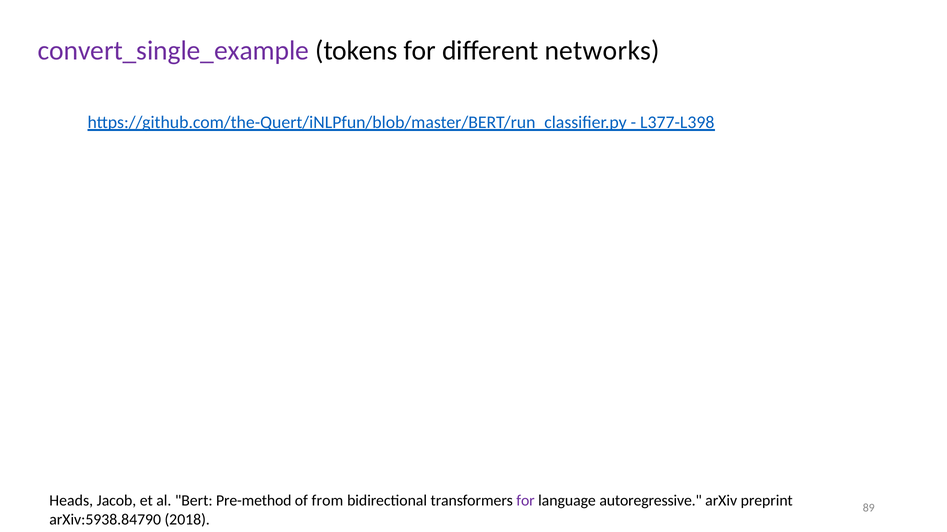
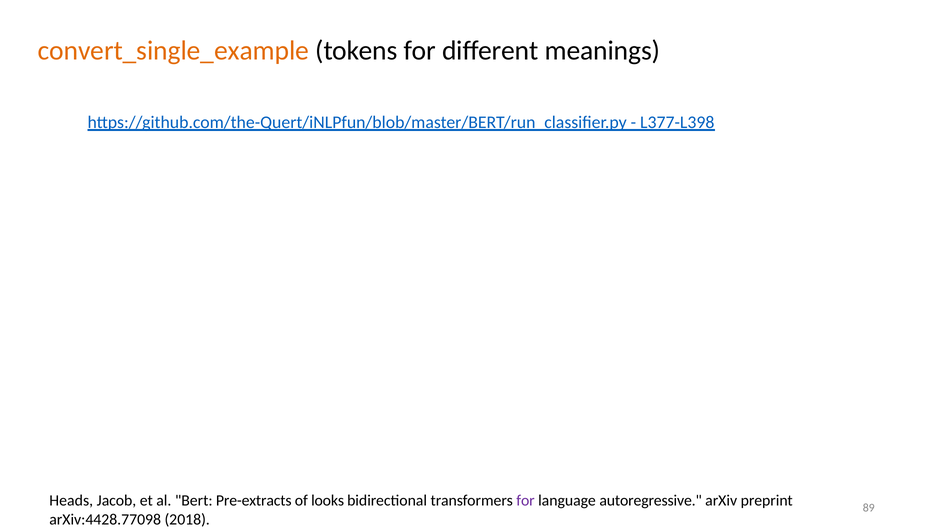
convert_single_example colour: purple -> orange (173, 51)
networks: networks -> meanings (602, 51)
Pre-method: Pre-method -> Pre-extracts (254, 501)
from: from -> looks (328, 501)
arXiv:5938.84790: arXiv:5938.84790 -> arXiv:4428.77098 (105, 520)
